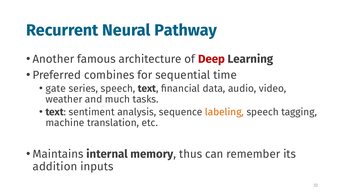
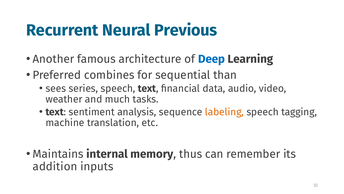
Pathway: Pathway -> Previous (186, 30)
Deep colour: red -> blue (212, 59)
time: time -> than (225, 75)
gate: gate -> sees (56, 88)
